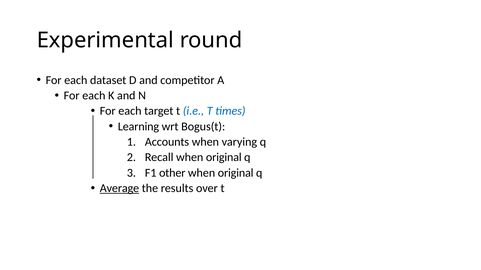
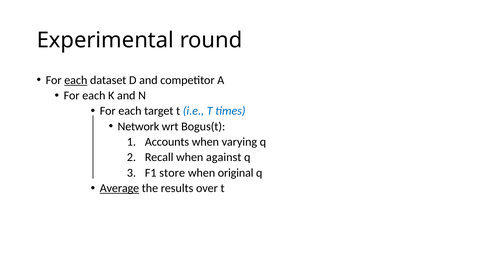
each underline: none -> present (76, 80)
Learning: Learning -> Network (138, 127)
Recall when original: original -> against (224, 158)
other: other -> store (172, 173)
